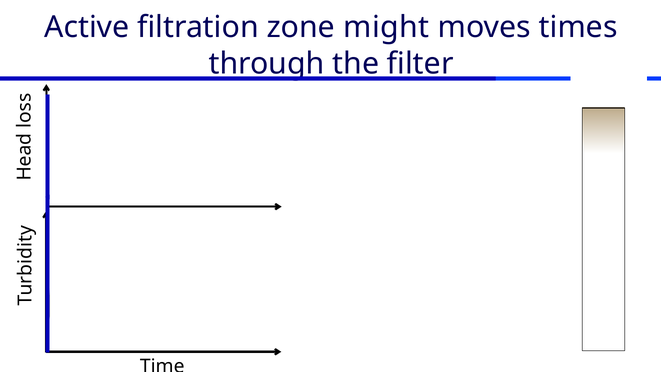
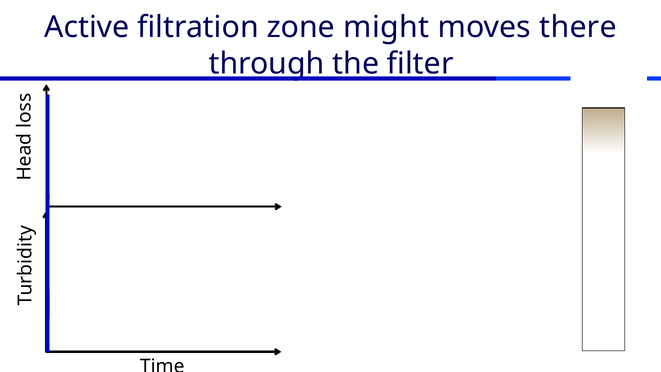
times: times -> there (578, 27)
